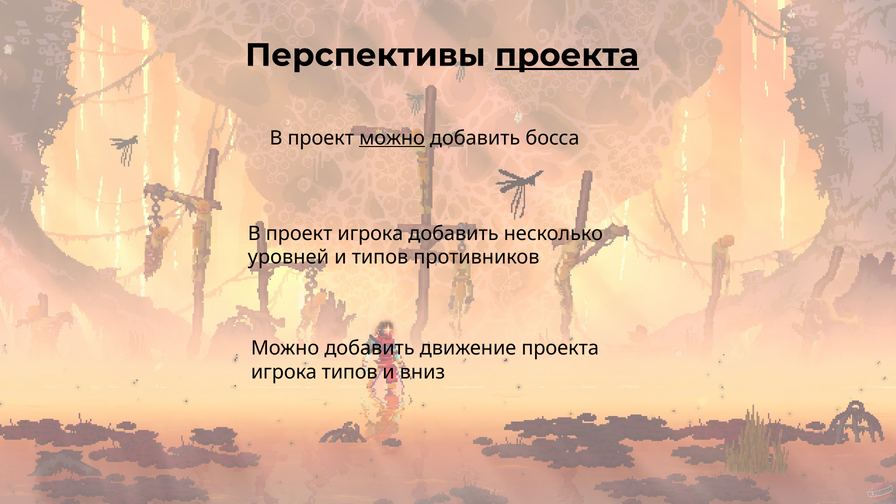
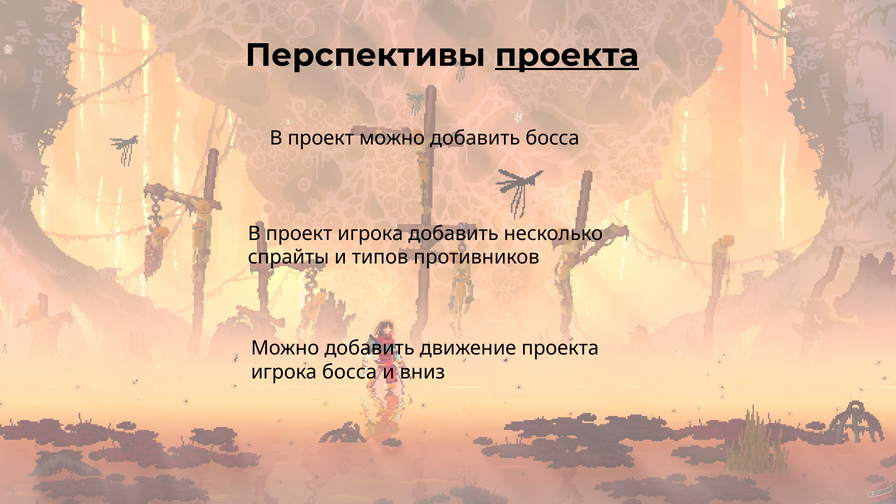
можно underline: present -> none (392, 138)
уровней: уровней -> спрайты (288, 257)
игрока типов: типов -> босса (350, 372)
